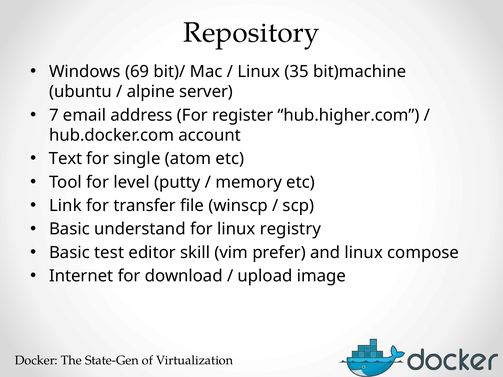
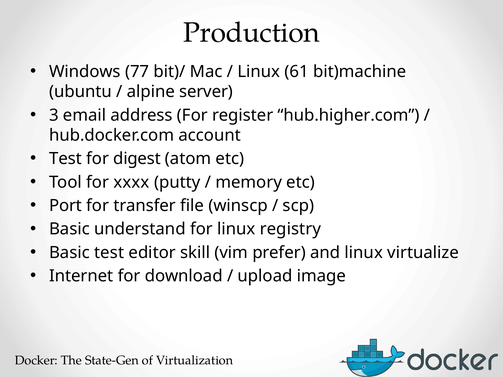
Repository: Repository -> Production (252, 33)
69: 69 -> 77 (137, 72)
35: 35 -> 61 (297, 72)
7: 7 -> 3 (54, 115)
Text: Text -> Test (65, 159)
single: single -> digest (137, 159)
level: level -> xxxx (132, 182)
Link: Link -> Port (65, 206)
compose: compose -> virtualize (423, 253)
